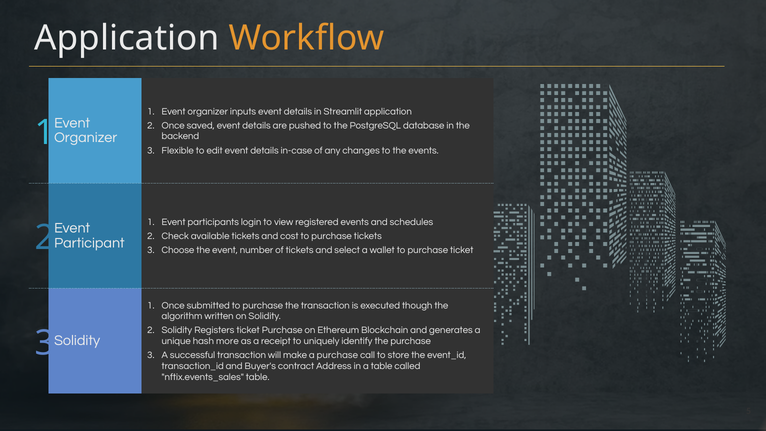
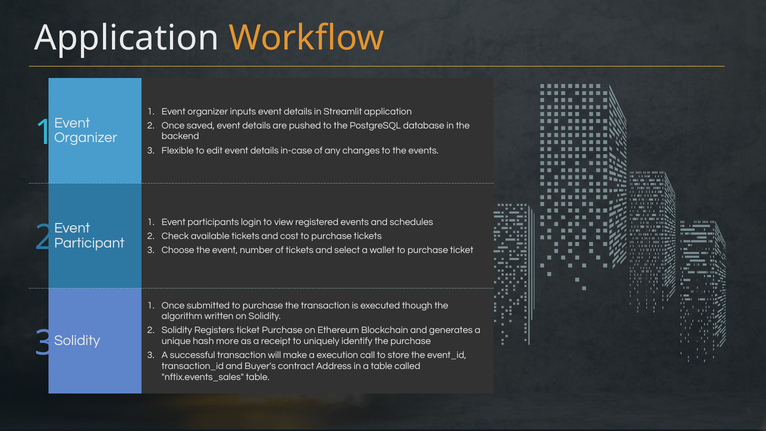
a purchase: purchase -> execution (337, 355)
